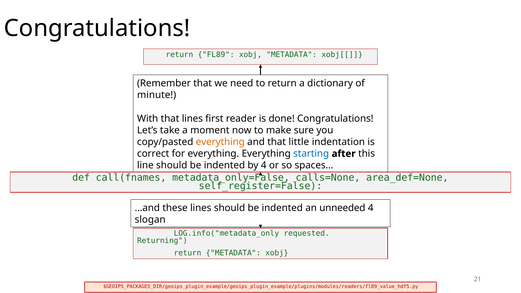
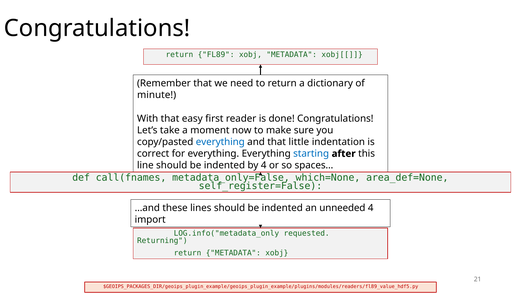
that lines: lines -> easy (192, 119)
everything colour: orange -> blue (220, 142)
calls=None: calls=None -> which=None (328, 178)
slogan: slogan -> import (150, 220)
